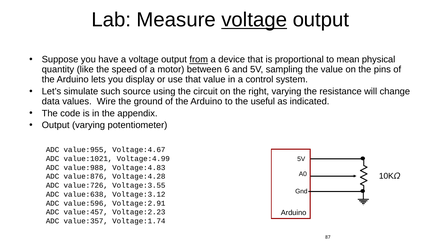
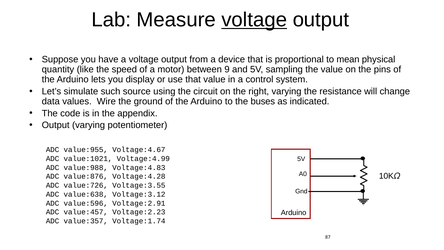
from underline: present -> none (199, 60)
6: 6 -> 9 (227, 70)
useful: useful -> buses (263, 101)
